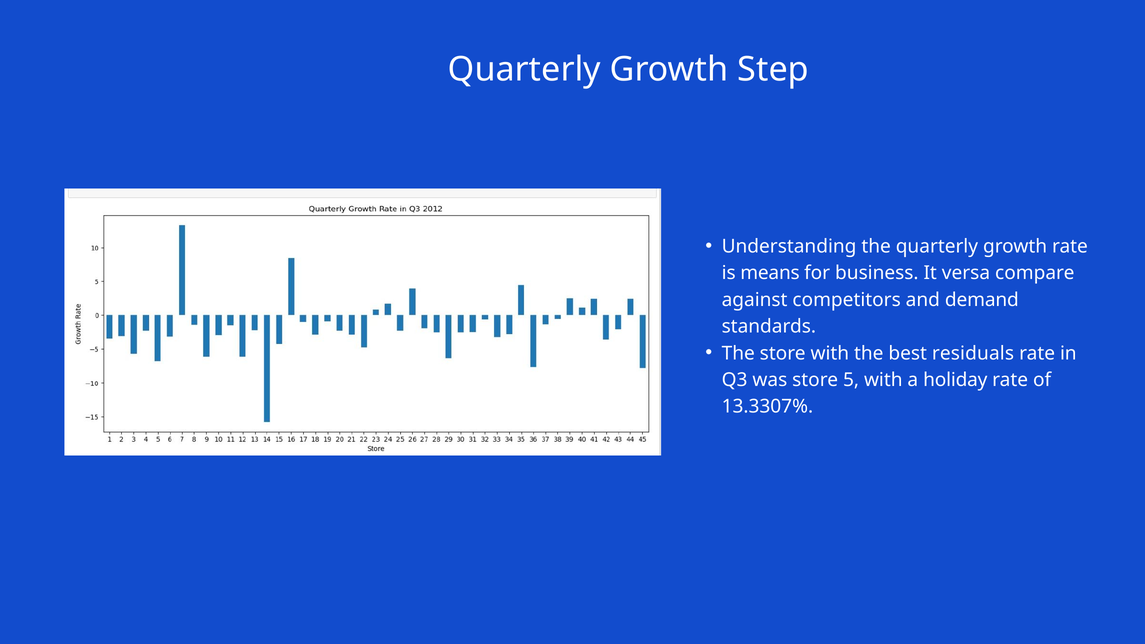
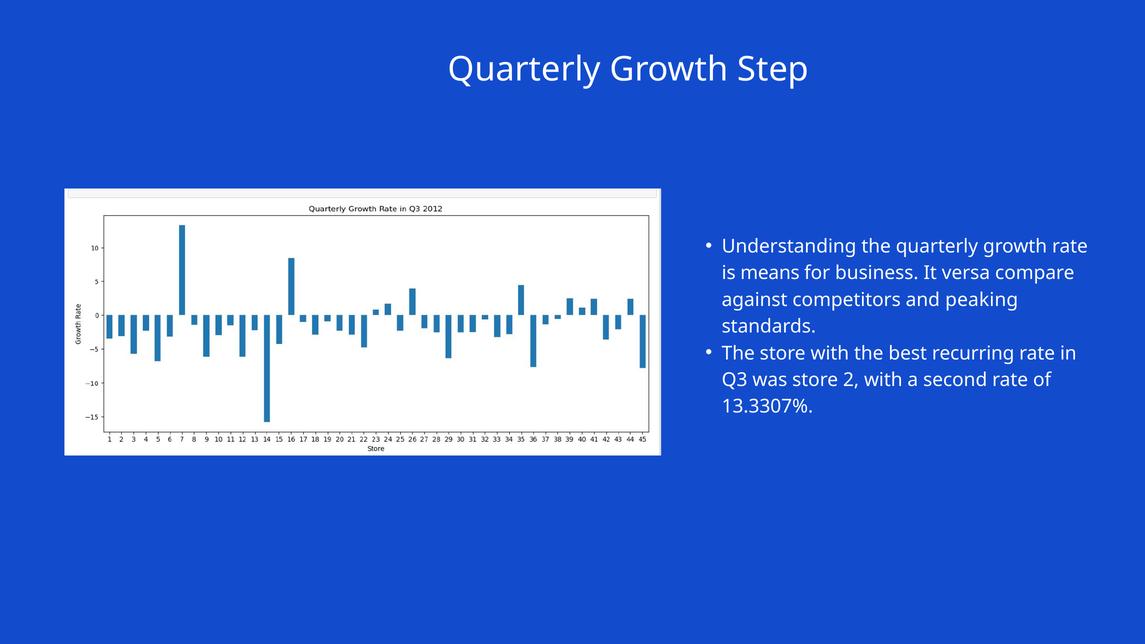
demand: demand -> peaking (982, 300)
residuals: residuals -> recurring (973, 353)
5: 5 -> 2 (851, 380)
holiday: holiday -> second (955, 380)
